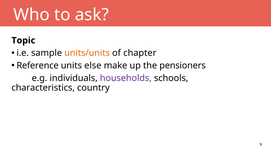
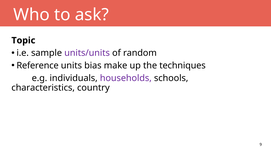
units/units colour: orange -> purple (87, 53)
chapter: chapter -> random (140, 53)
else: else -> bias (93, 66)
pensioners: pensioners -> techniques (183, 66)
